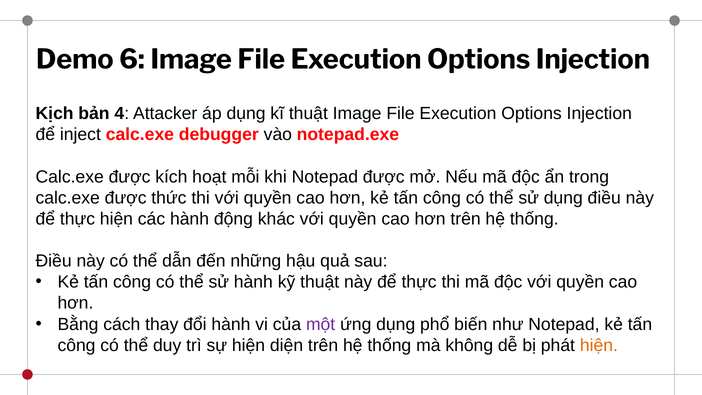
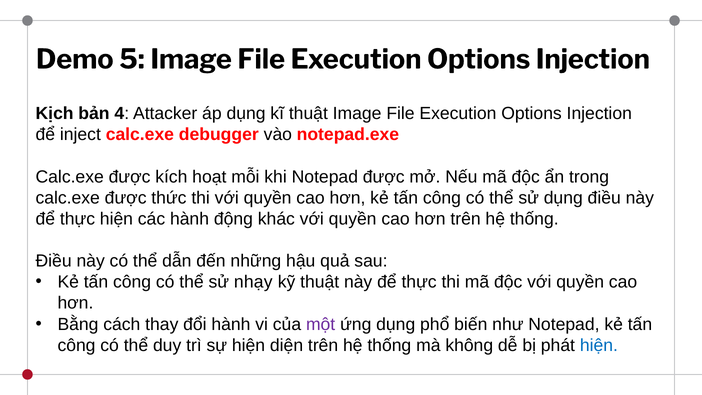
6: 6 -> 5 (132, 59)
sử hành: hành -> nhạy (253, 282)
hiện colour: orange -> blue (599, 345)
